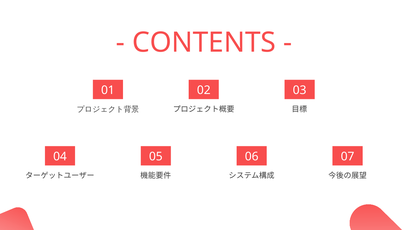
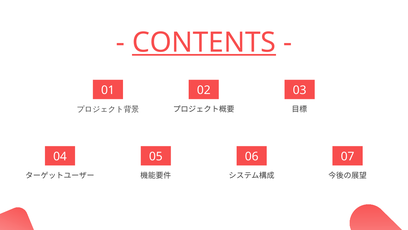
CONTENTS underline: none -> present (204, 43)
